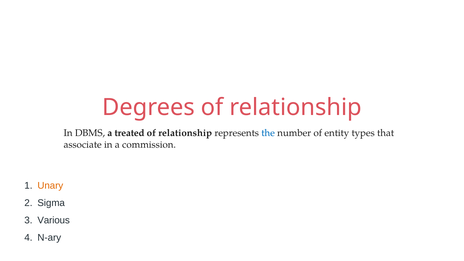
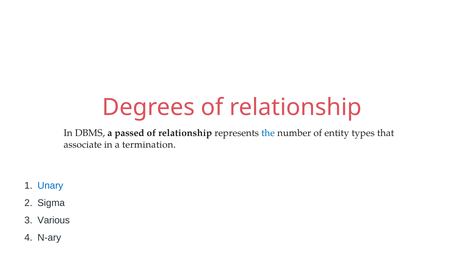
treated: treated -> passed (130, 133)
commission: commission -> termination (149, 144)
Unary colour: orange -> blue (50, 186)
